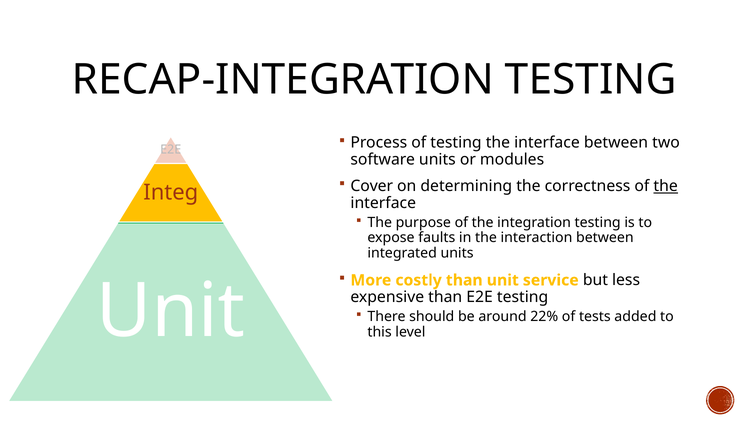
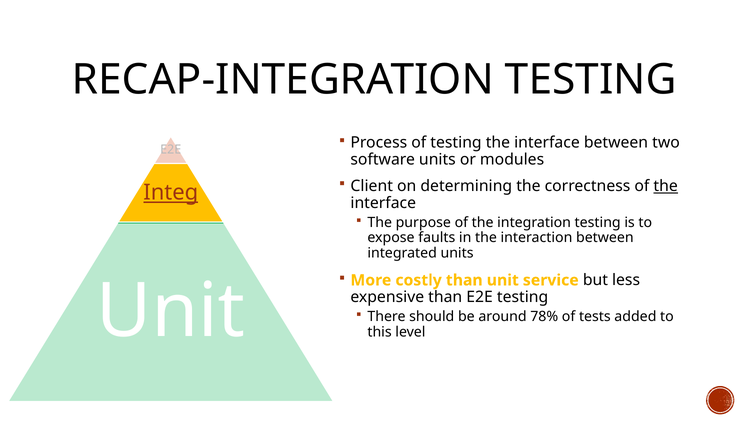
Cover: Cover -> Client (372, 186)
Integ underline: none -> present (171, 193)
22%: 22% -> 78% (544, 316)
